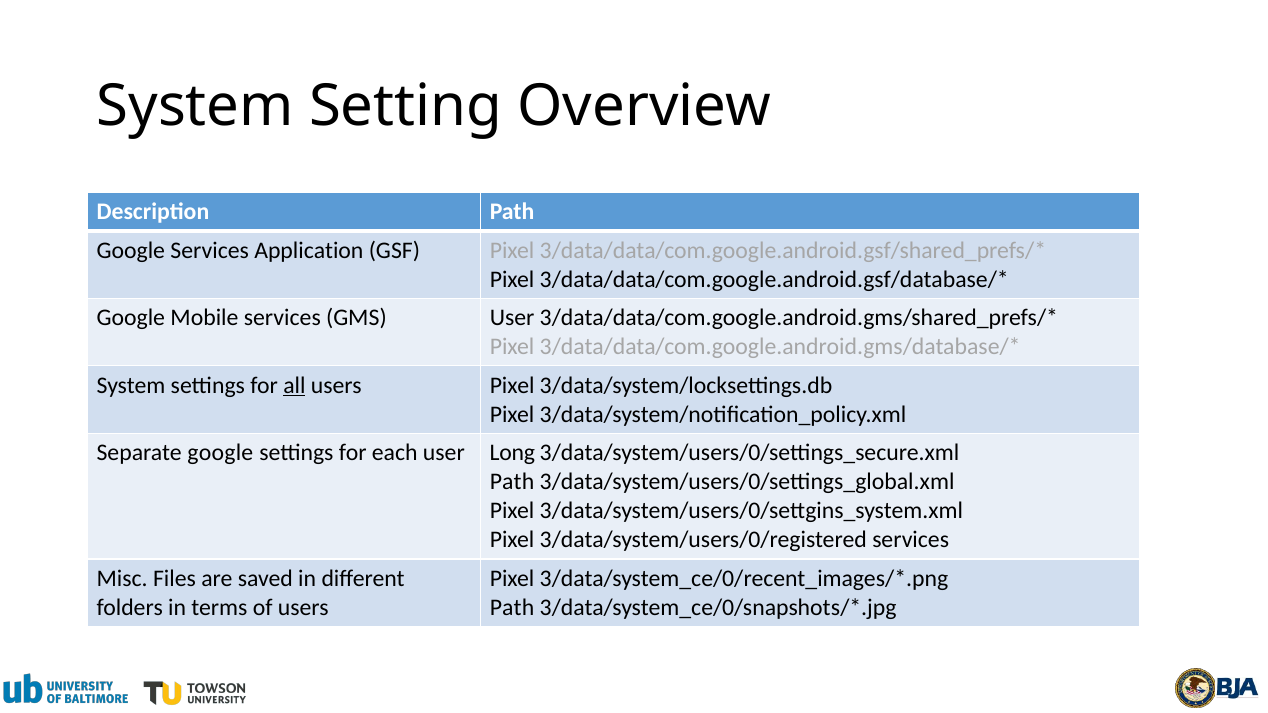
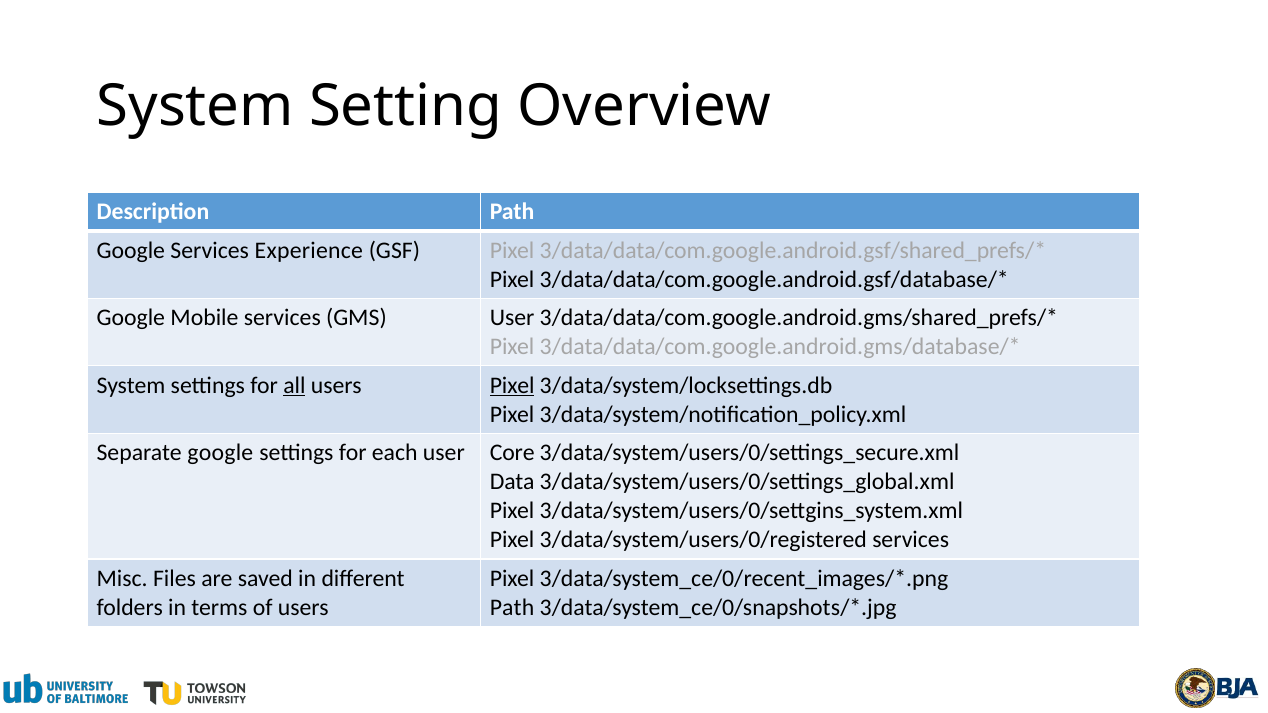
Application: Application -> Experience (309, 250)
Pixel underline: none -> present (512, 386)
Long: Long -> Core (512, 453)
Path: Path -> Data (512, 482)
